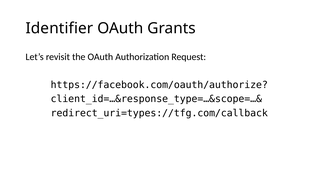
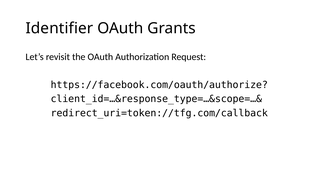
redirect_uri=types://tfg.com/callback: redirect_uri=types://tfg.com/callback -> redirect_uri=token://tfg.com/callback (159, 113)
